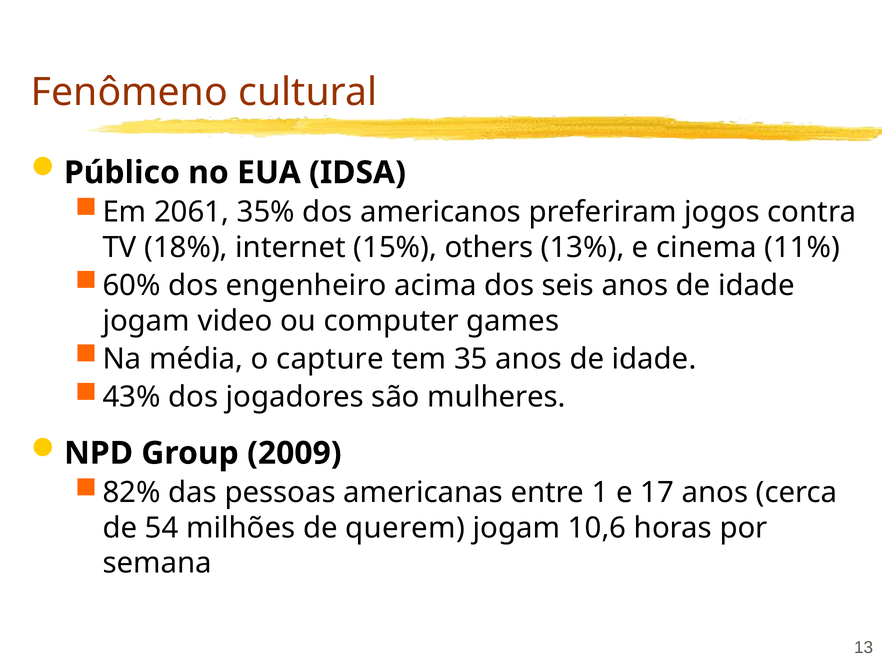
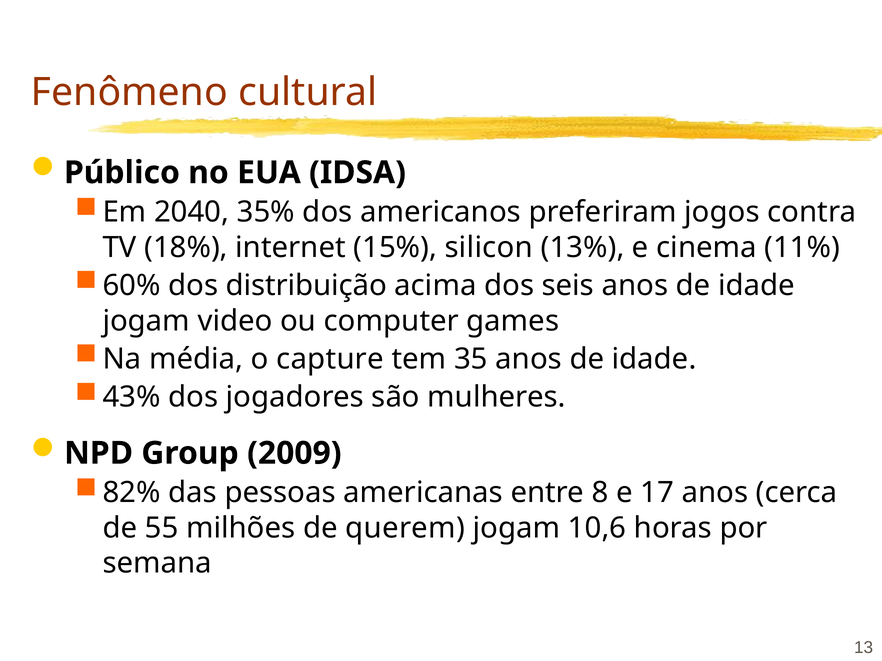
2061: 2061 -> 2040 (192, 212)
others: others -> silicon (489, 248)
engenheiro: engenheiro -> distribuição (306, 286)
1: 1 -> 8 (600, 493)
54: 54 -> 55 (162, 528)
